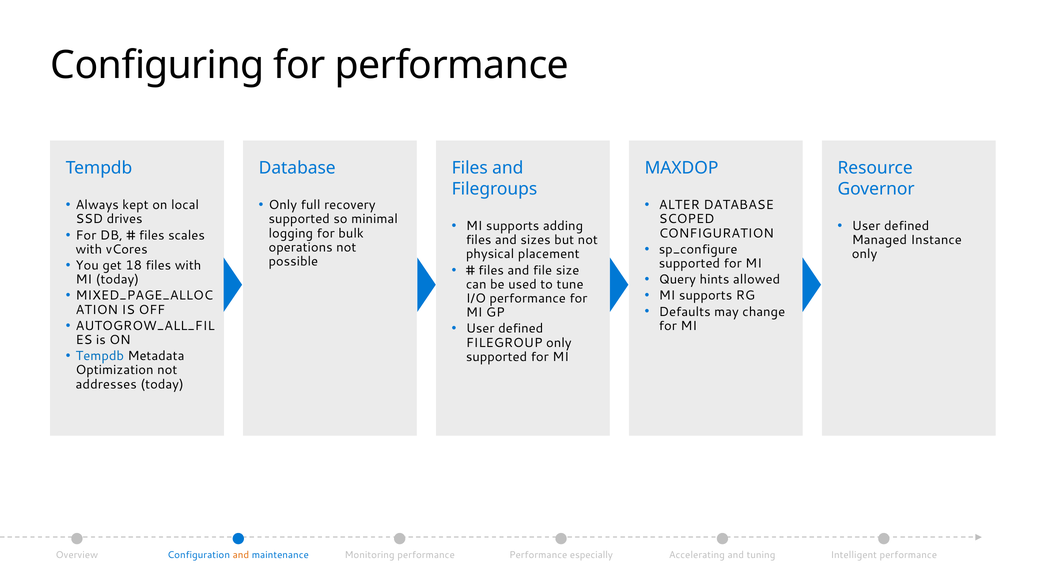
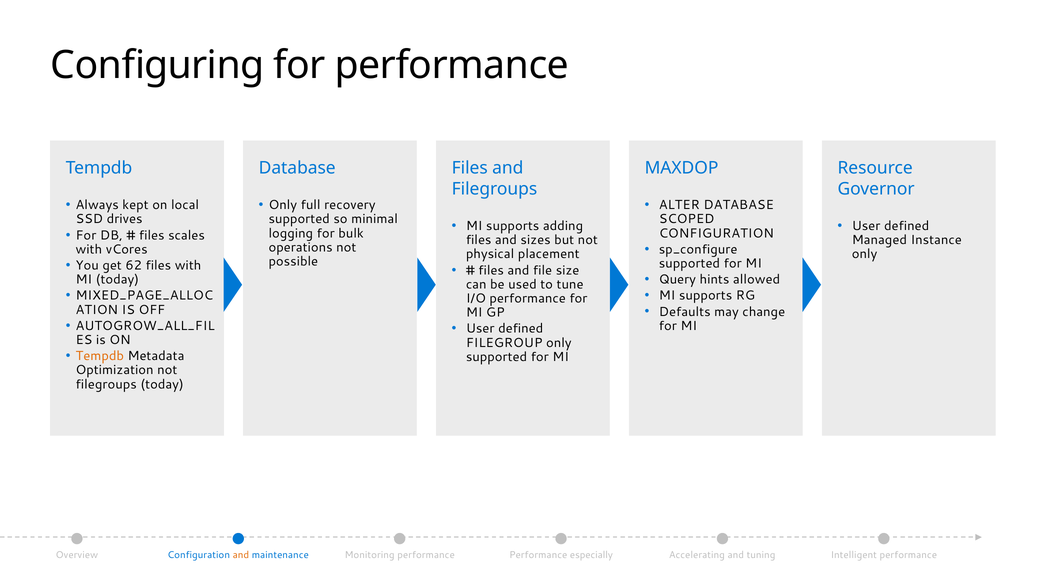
18: 18 -> 62 (134, 266)
Tempdb colour: blue -> orange (100, 356)
addresses: addresses -> filegroups (106, 384)
